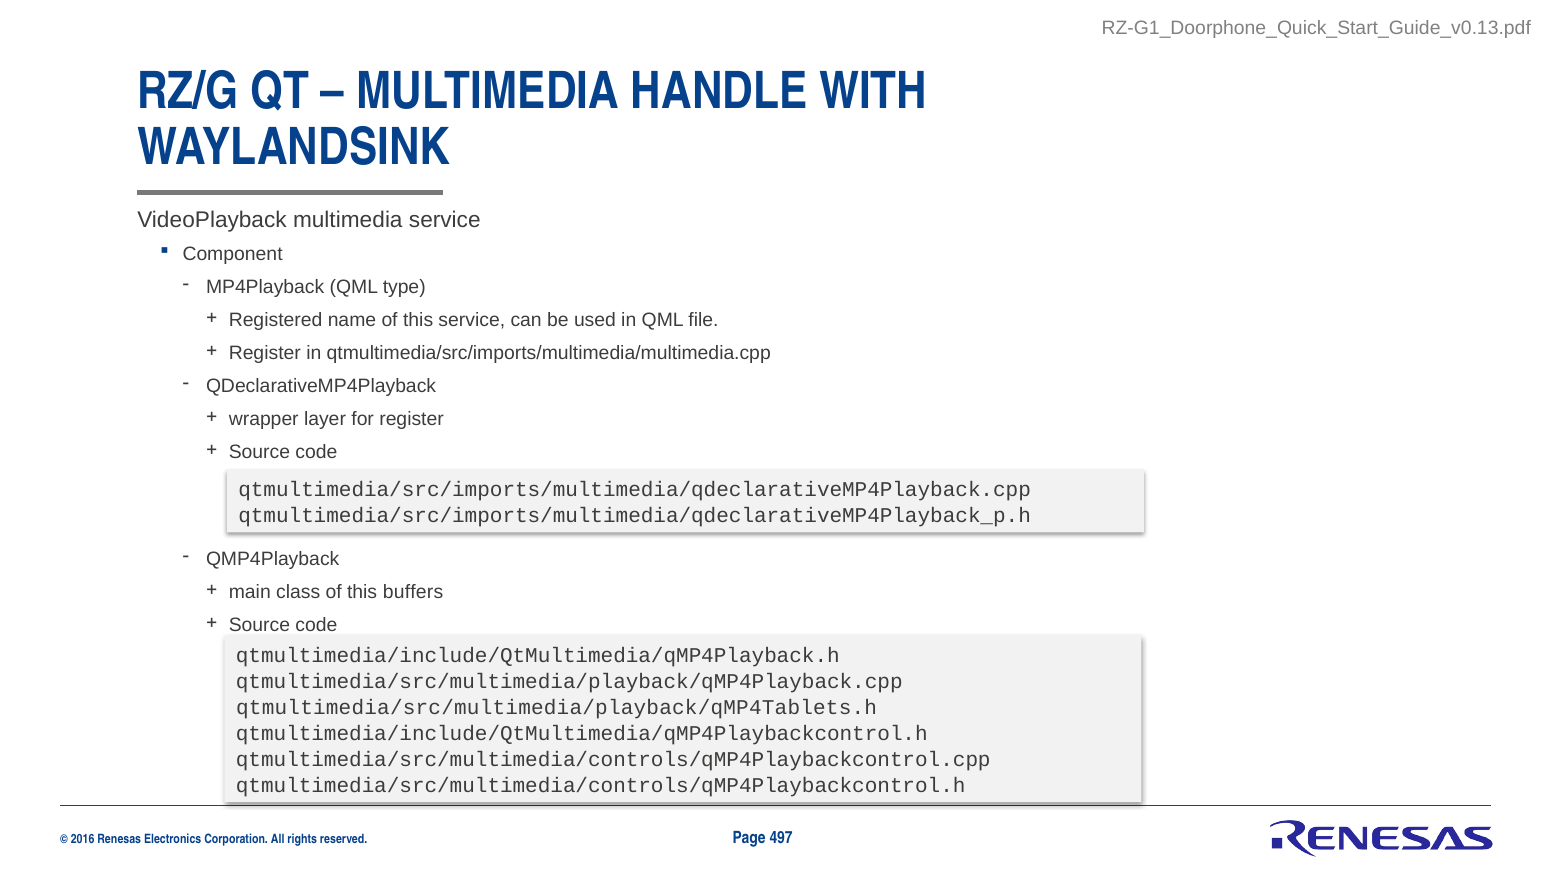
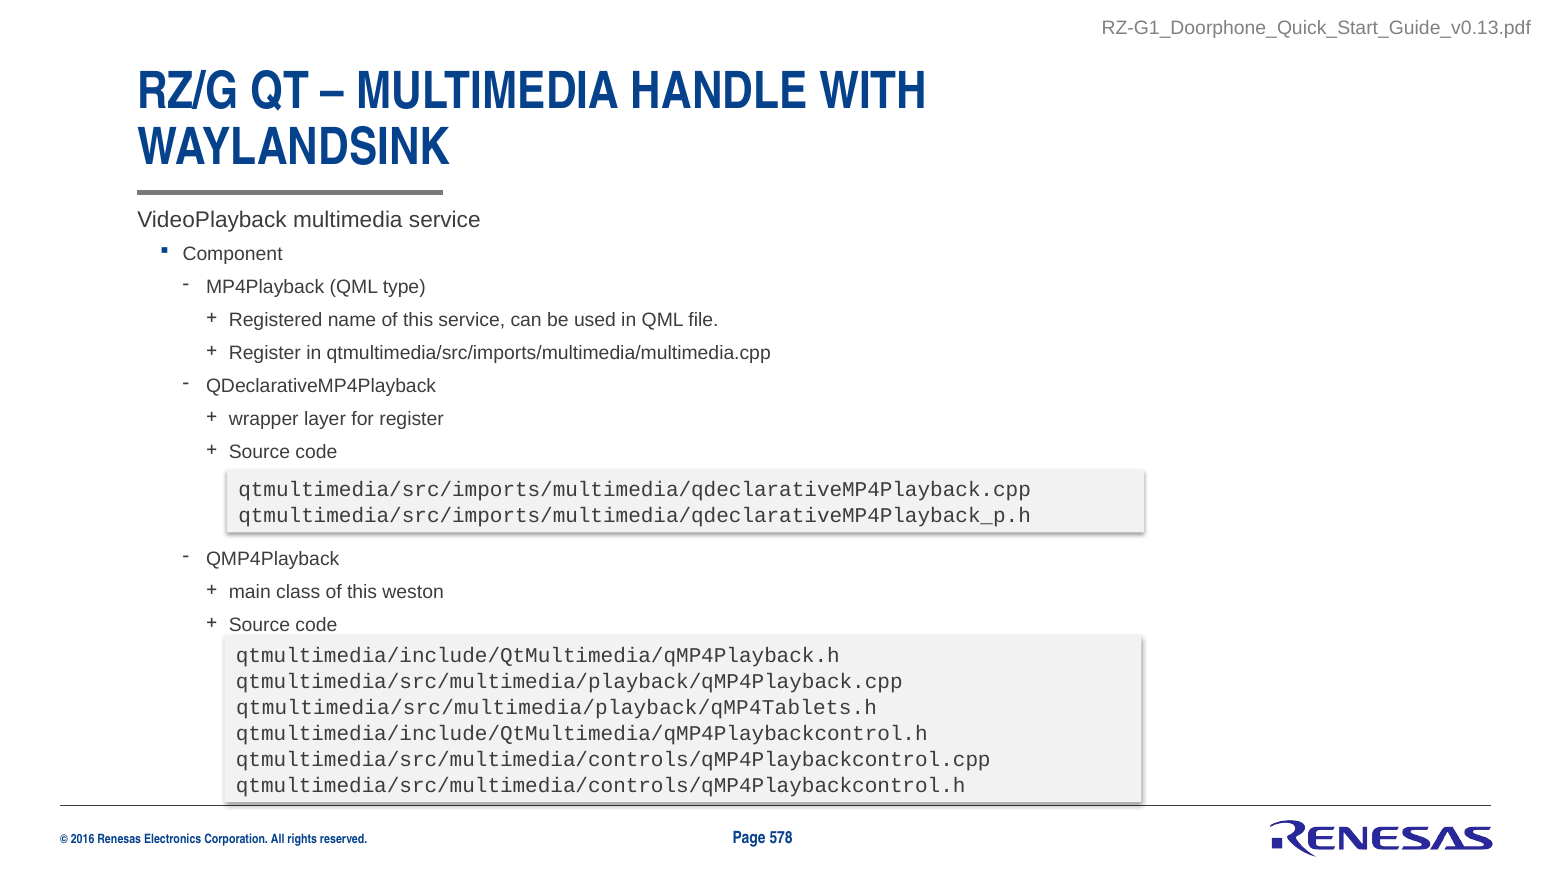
buffers: buffers -> weston (413, 592)
497: 497 -> 578 (781, 838)
